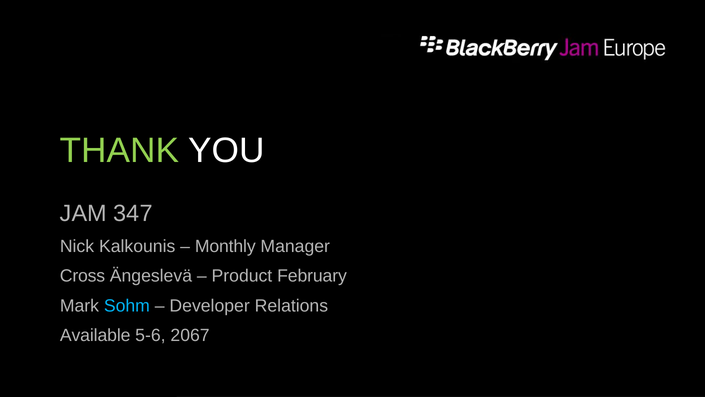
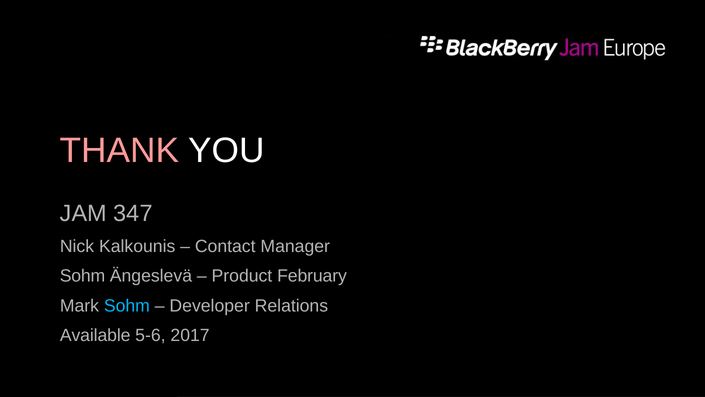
THANK colour: light green -> pink (120, 151)
Monthly: Monthly -> Contact (225, 246)
Cross: Cross -> Sohm (83, 276)
2067: 2067 -> 2017 (190, 335)
